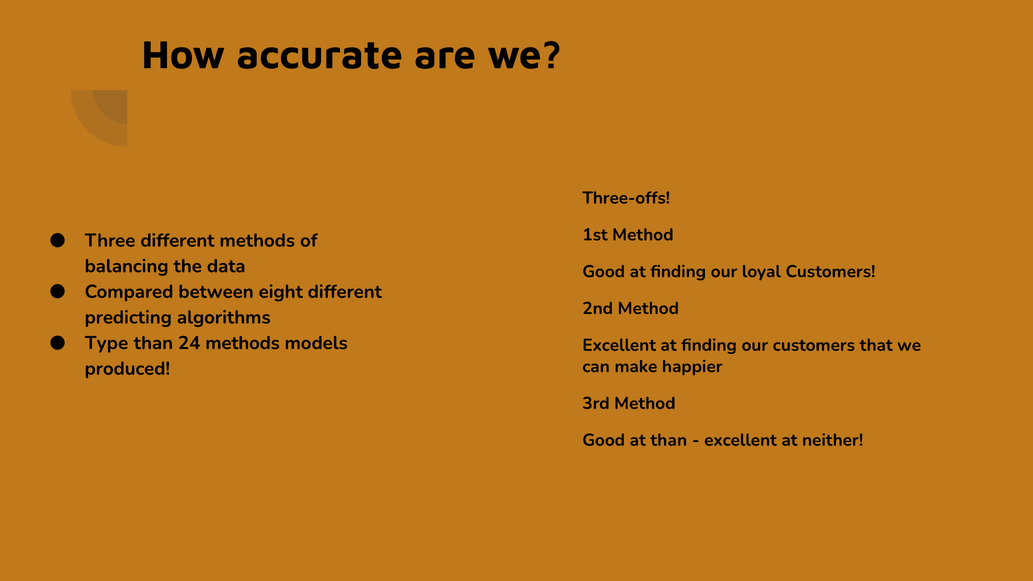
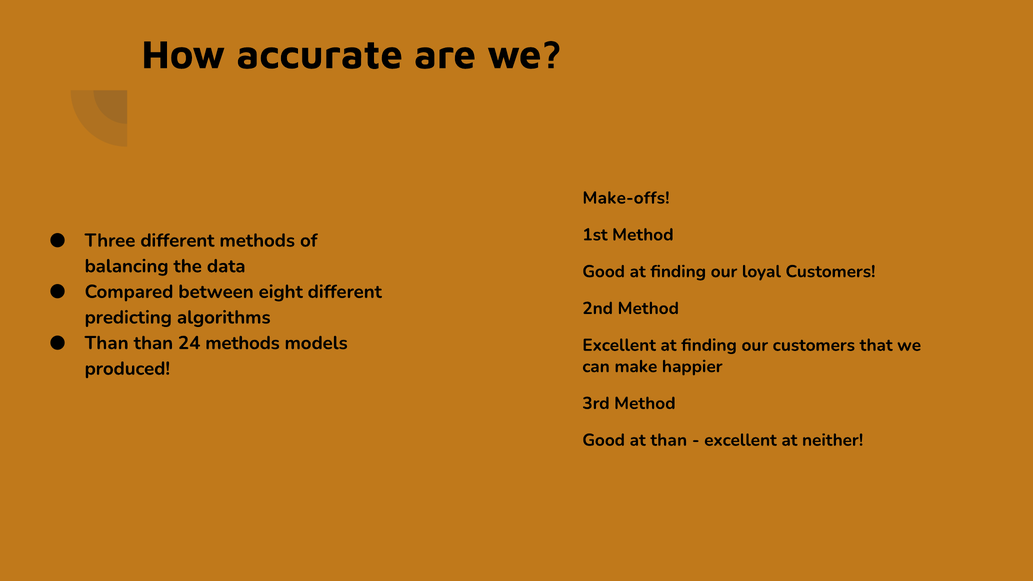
Three-offs: Three-offs -> Make-offs (626, 198)
Type: Type -> Than (107, 343)
